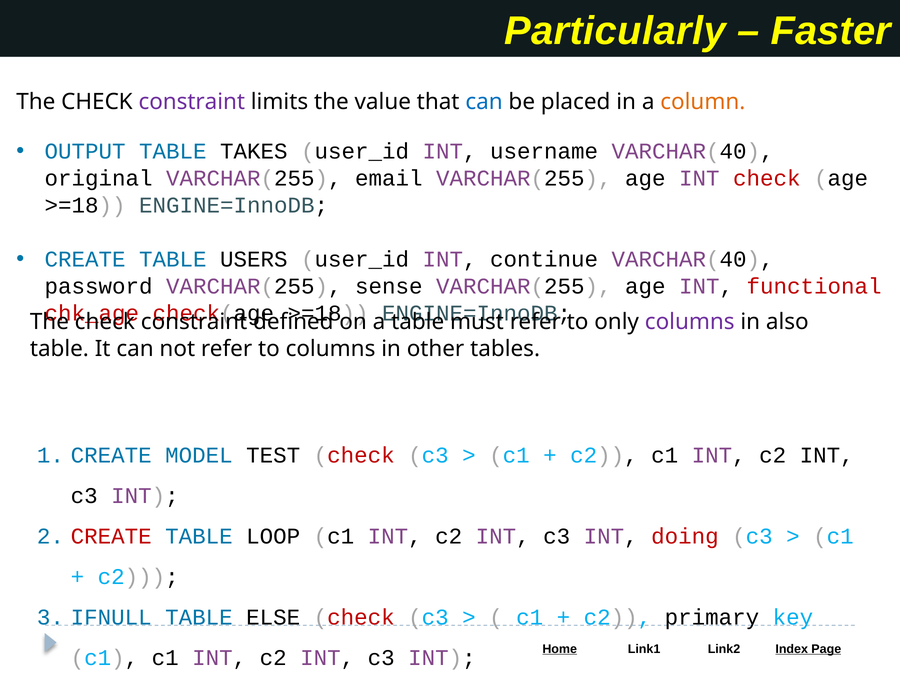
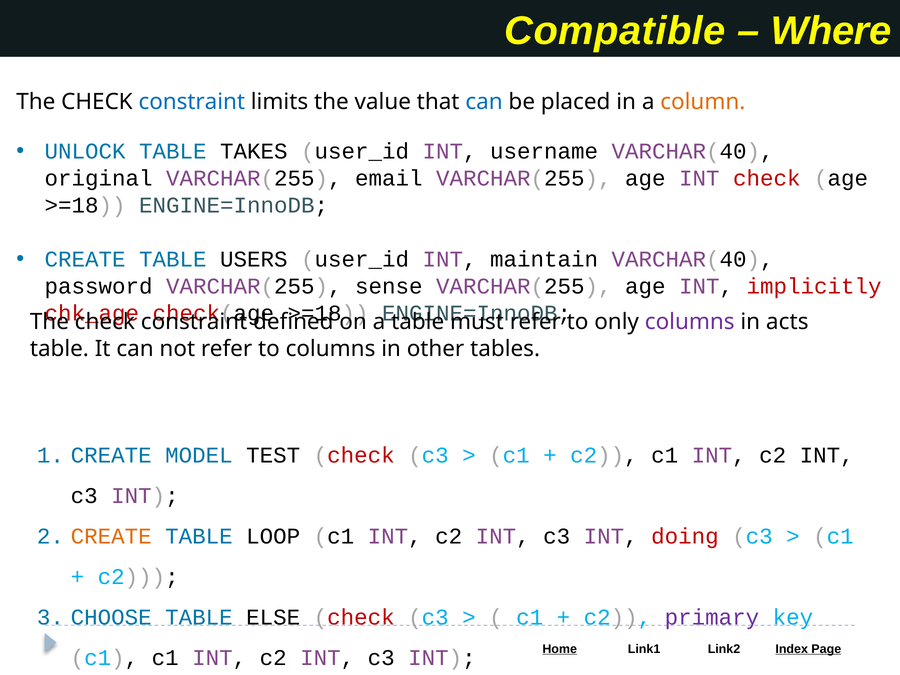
Particularly: Particularly -> Compatible (615, 31)
Faster: Faster -> Where (831, 31)
constraint colour: purple -> blue (192, 102)
OUTPUT: OUTPUT -> UNLOCK (85, 151)
continue: continue -> maintain (544, 259)
functional: functional -> implicitly (814, 286)
also: also -> acts (787, 322)
CREATE colour: red -> orange (111, 537)
IFNULL: IFNULL -> CHOOSE (111, 618)
primary colour: black -> purple (712, 618)
